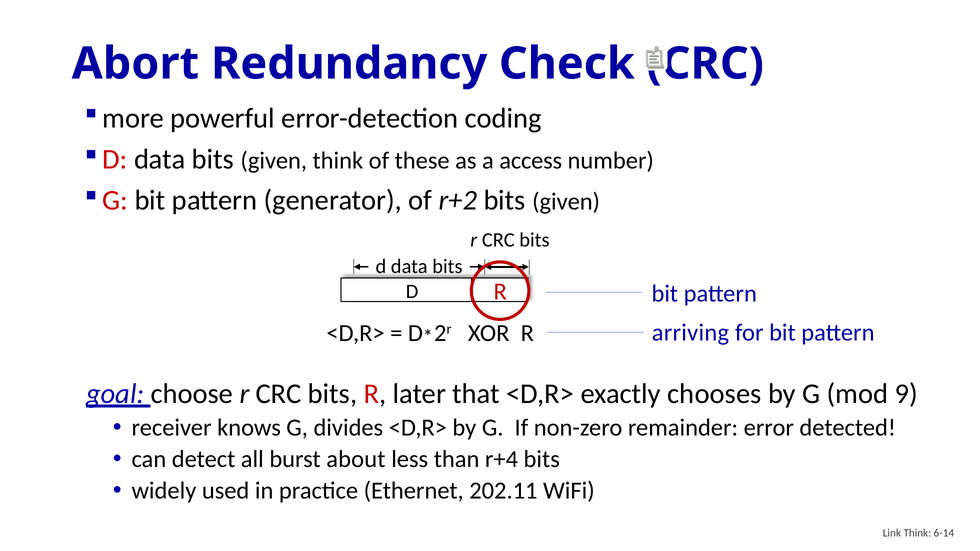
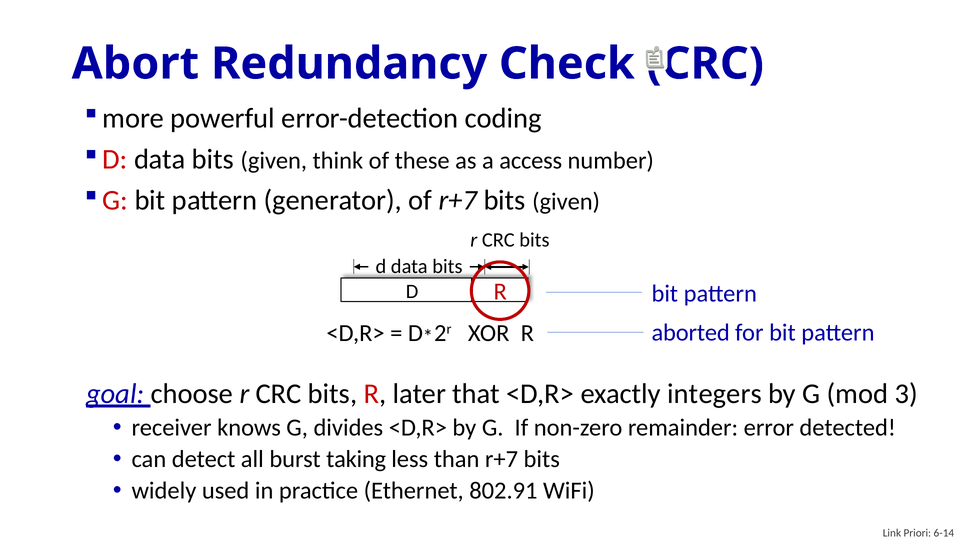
of r+2: r+2 -> r+7 (458, 201)
arriving: arriving -> aborted (691, 333)
chooses: chooses -> integers (715, 394)
9: 9 -> 3 (906, 394)
about: about -> taking (356, 459)
than r+4: r+4 -> r+7 (502, 459)
202.11: 202.11 -> 802.91 (503, 491)
Link Think: Think -> Priori (917, 533)
